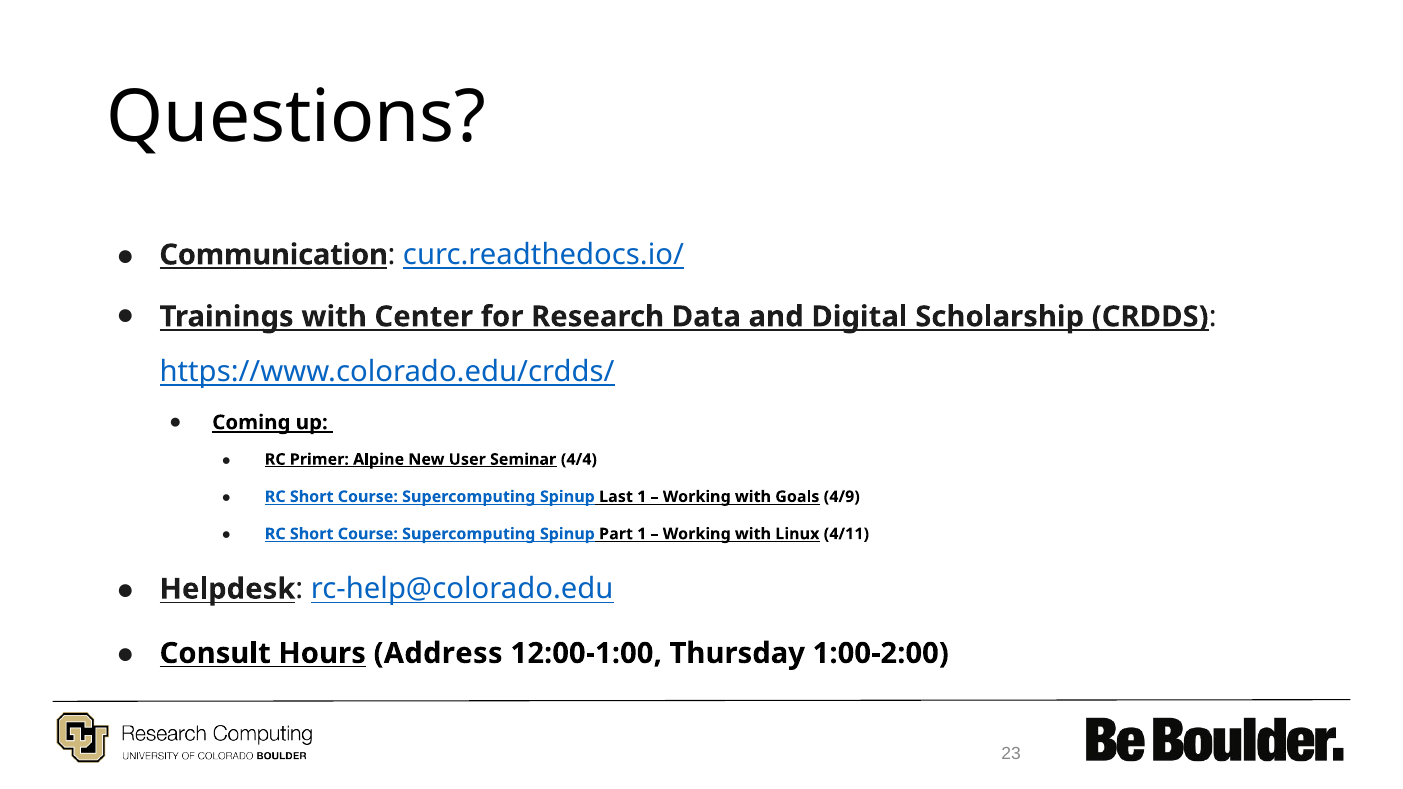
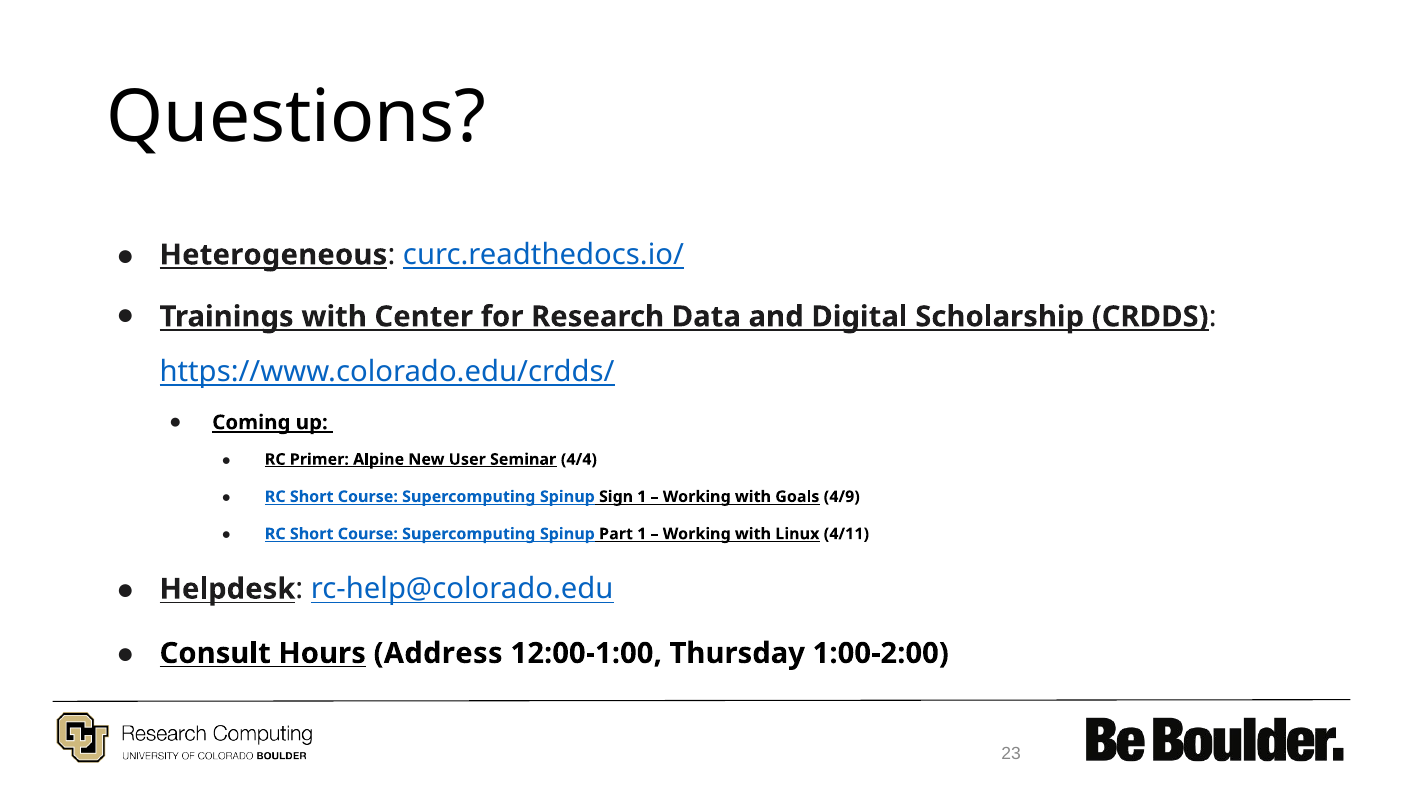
Communication: Communication -> Heterogeneous (273, 255)
Last: Last -> Sign (616, 497)
